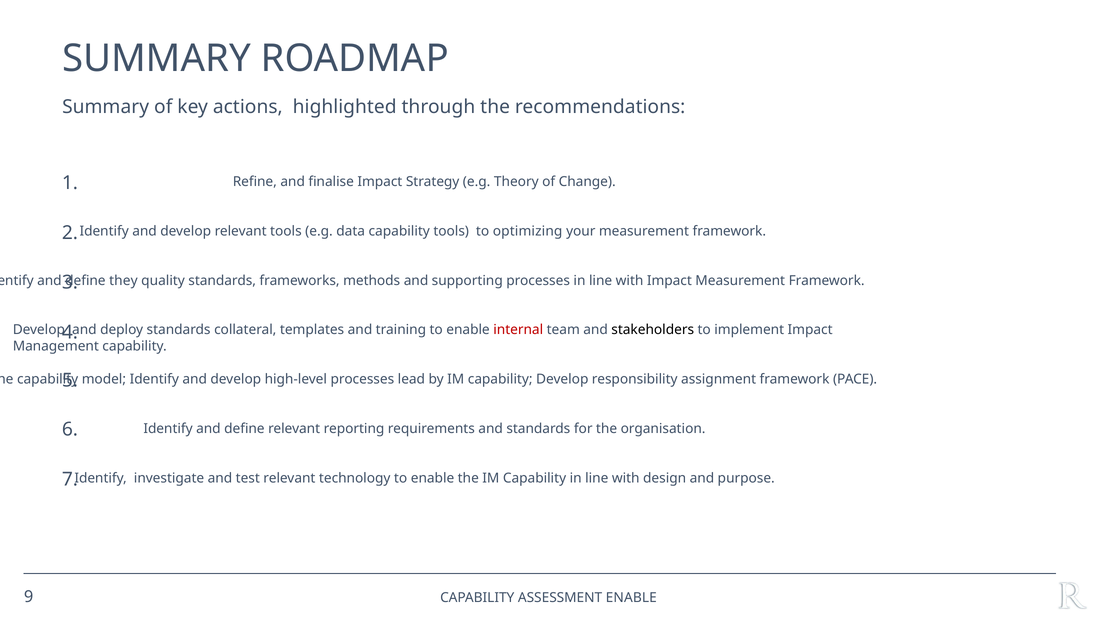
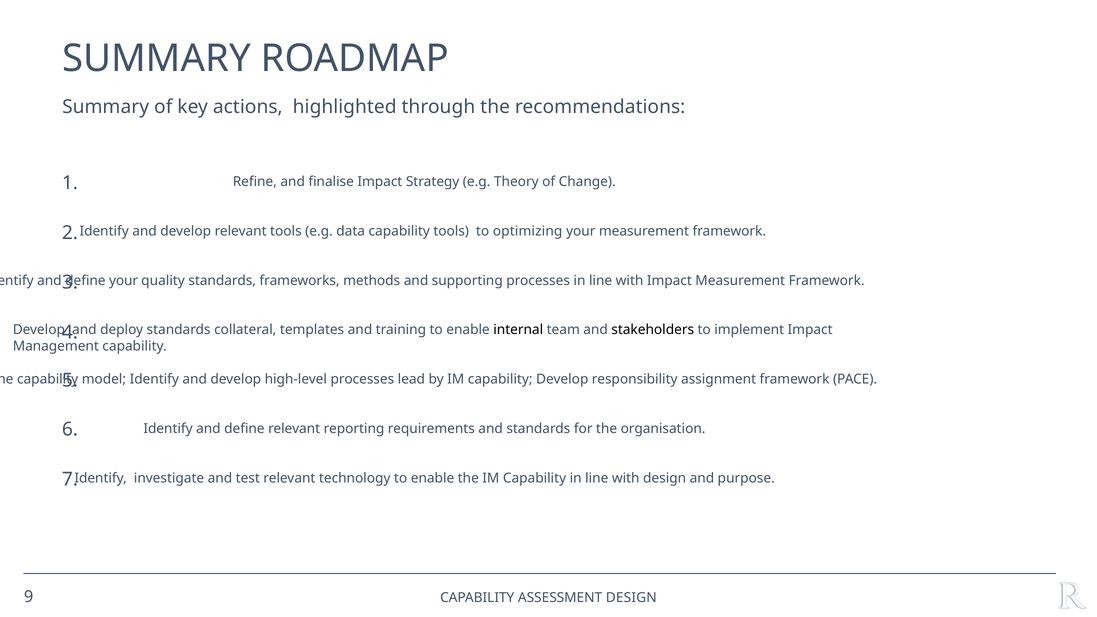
they: they -> your (124, 281)
internal colour: red -> black (518, 330)
ASSESSMENT ENABLE: ENABLE -> DESIGN (631, 598)
